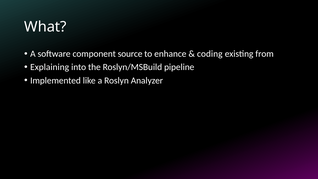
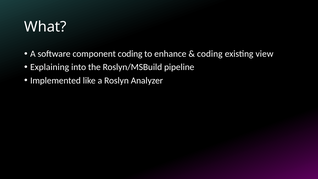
component source: source -> coding (130, 54)
from: from -> view (264, 54)
